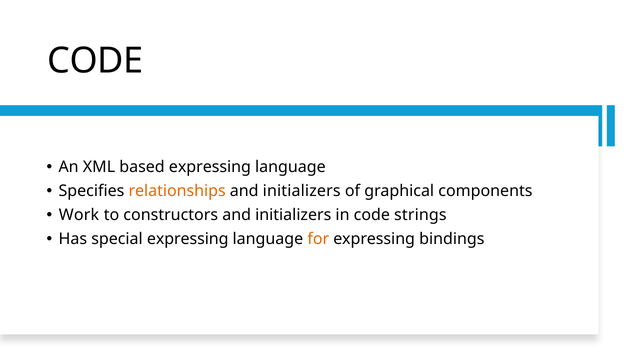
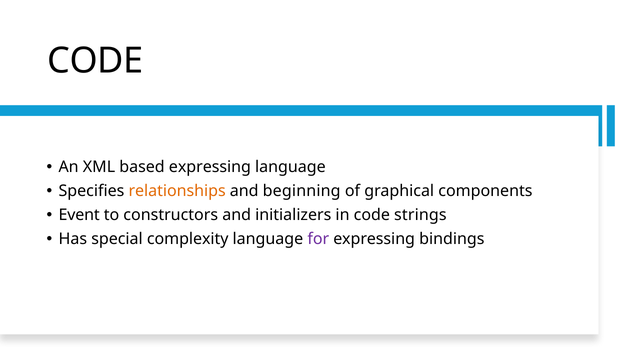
initializers: initializers -> beginning (302, 191)
Work: Work -> Event (79, 215)
special expressing: expressing -> complexity (188, 239)
for colour: orange -> purple (318, 239)
